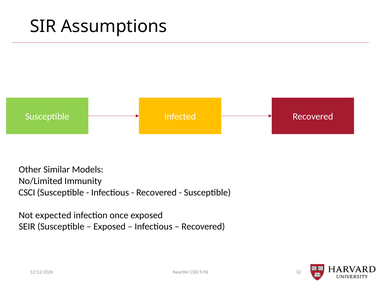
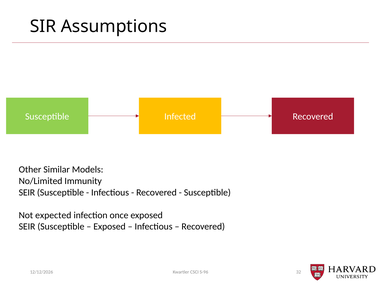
CSCI: CSCI -> SEIR (27, 193)
